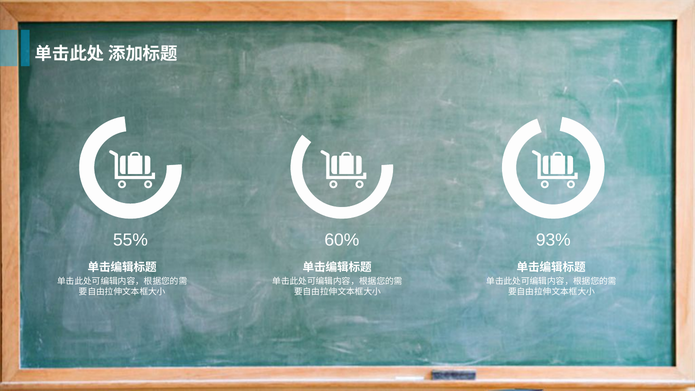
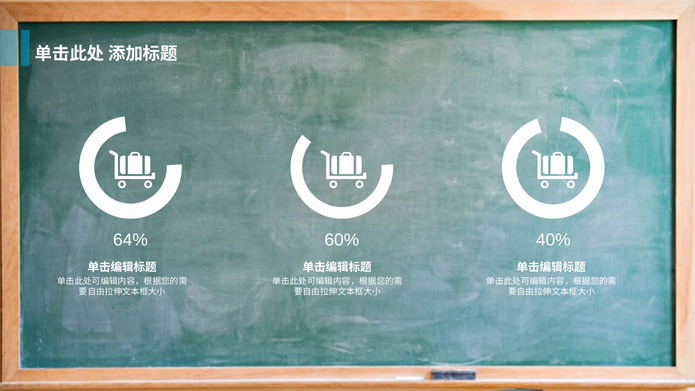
55%: 55% -> 64% (130, 240)
93%: 93% -> 40% (553, 240)
